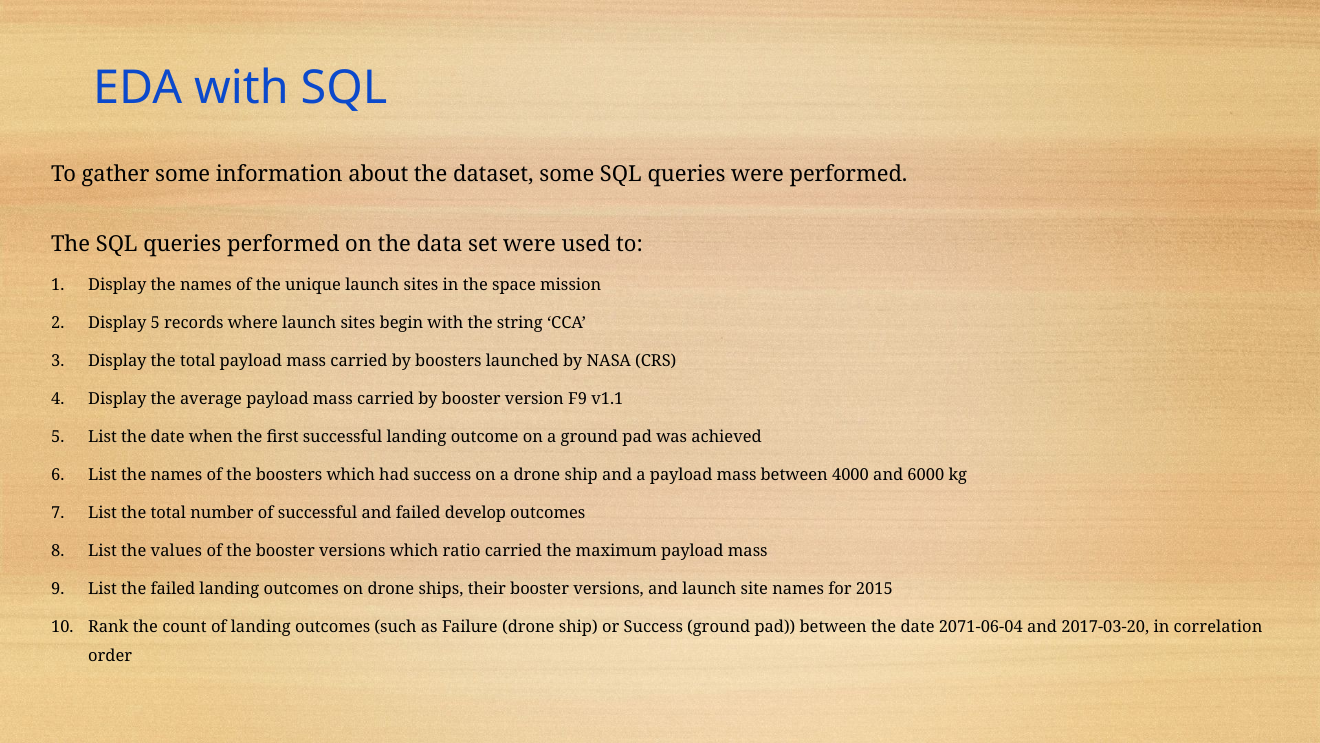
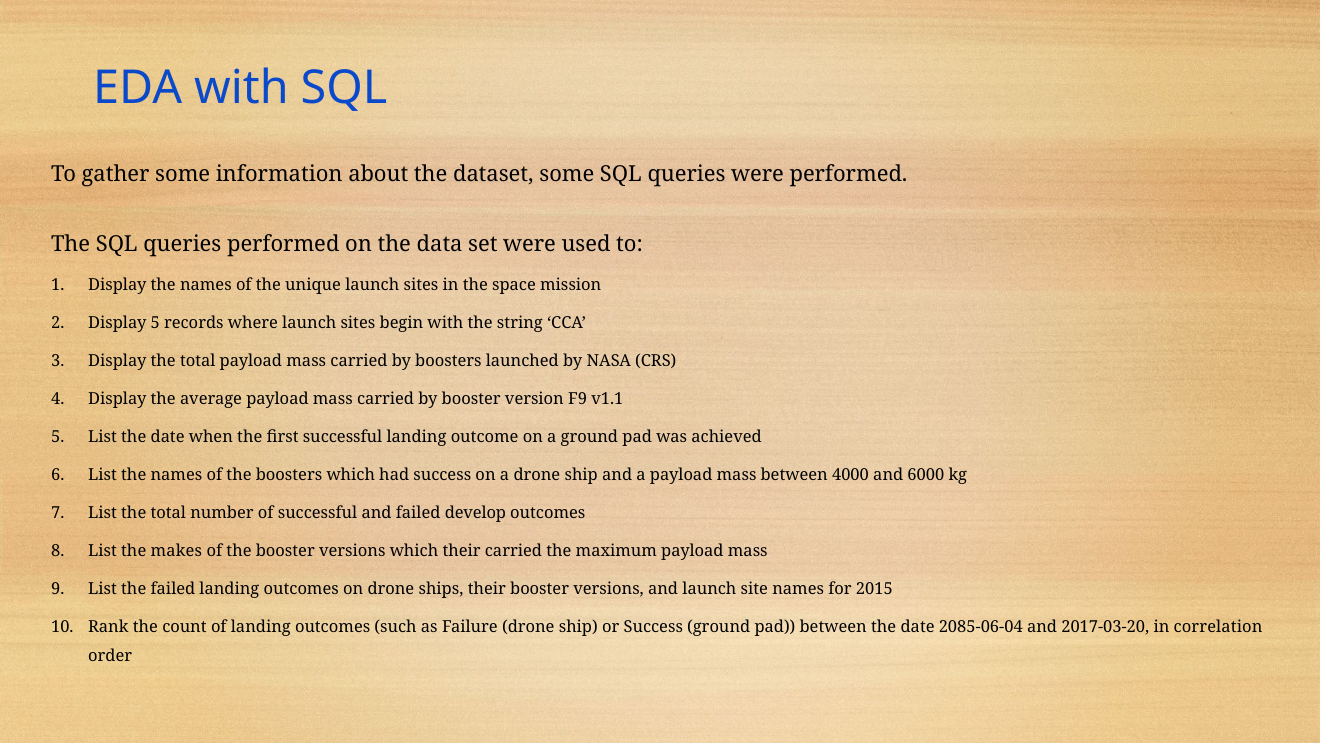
values: values -> makes (176, 550)
which ratio: ratio -> their (462, 550)
2071-06-04: 2071-06-04 -> 2085-06-04 (981, 626)
